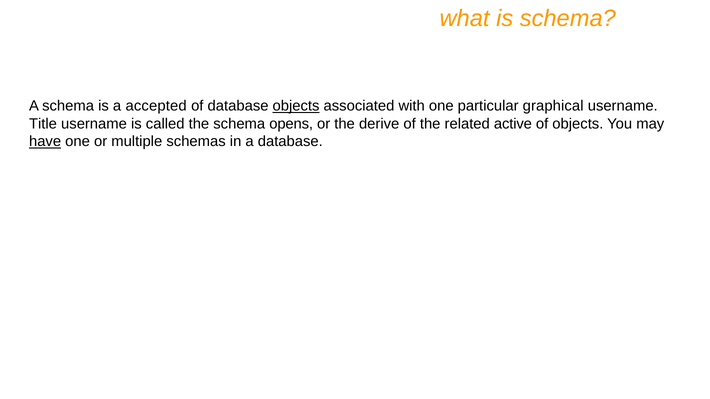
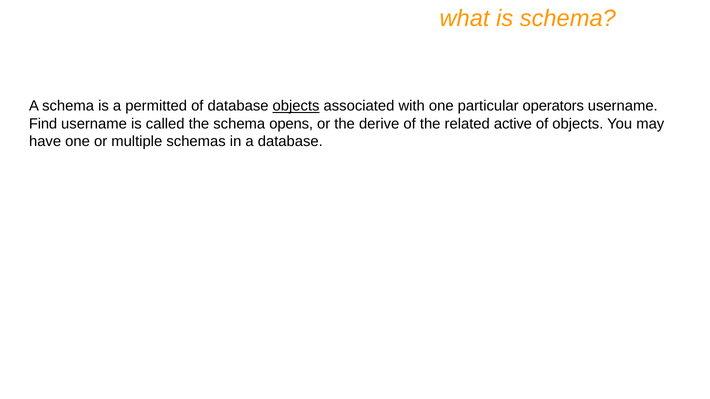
accepted: accepted -> permitted (156, 106)
graphical: graphical -> operators (553, 106)
Title: Title -> Find (43, 124)
have underline: present -> none (45, 142)
